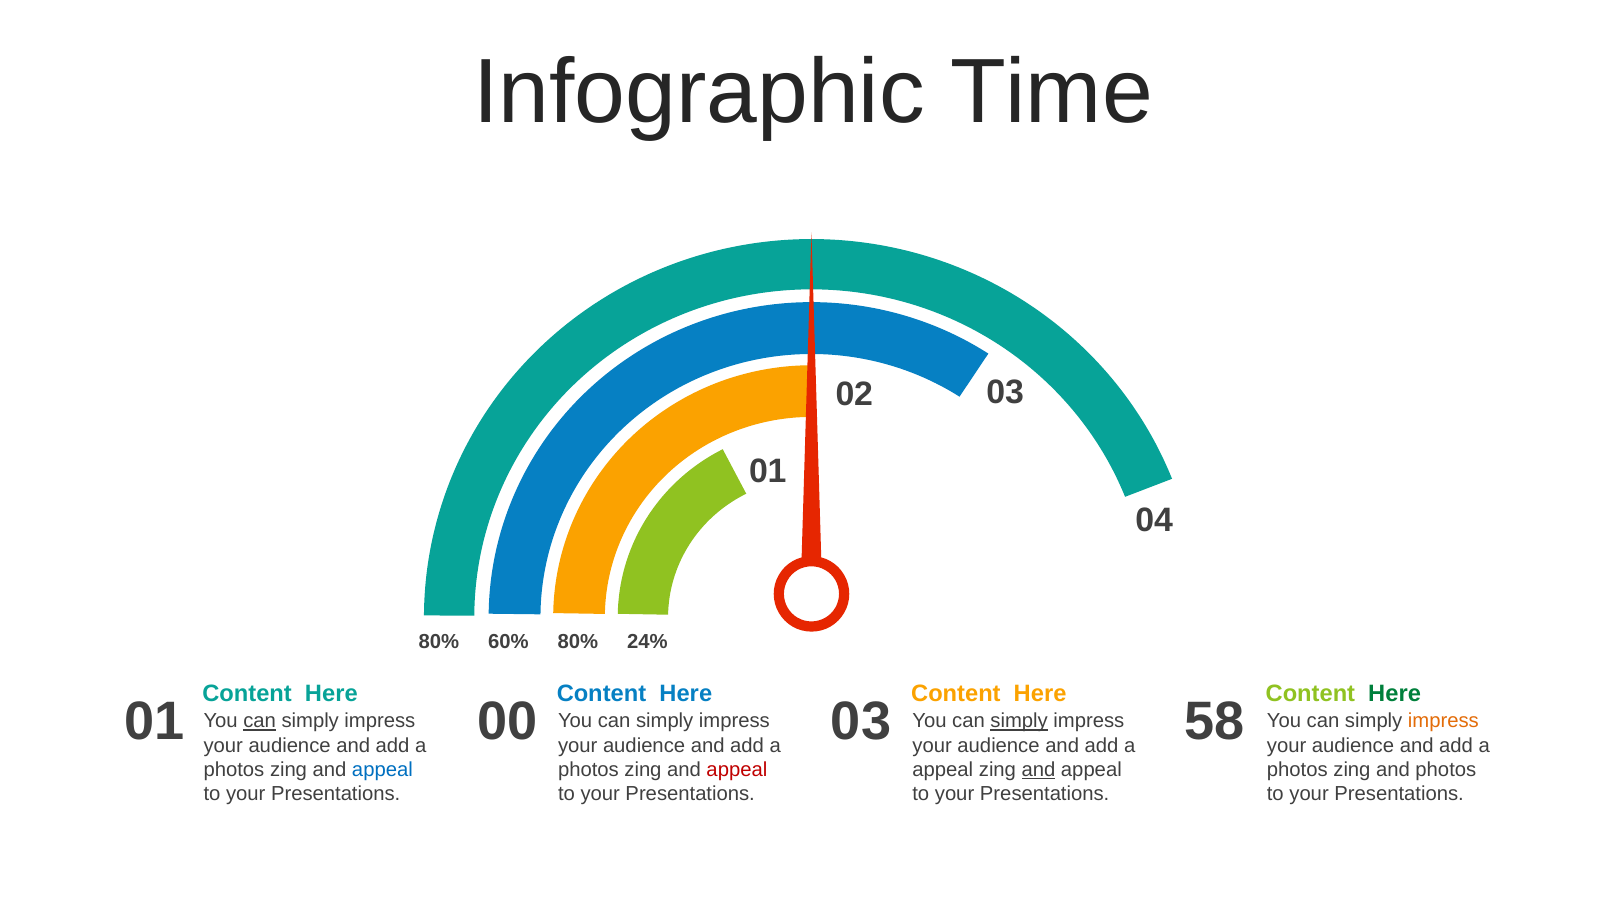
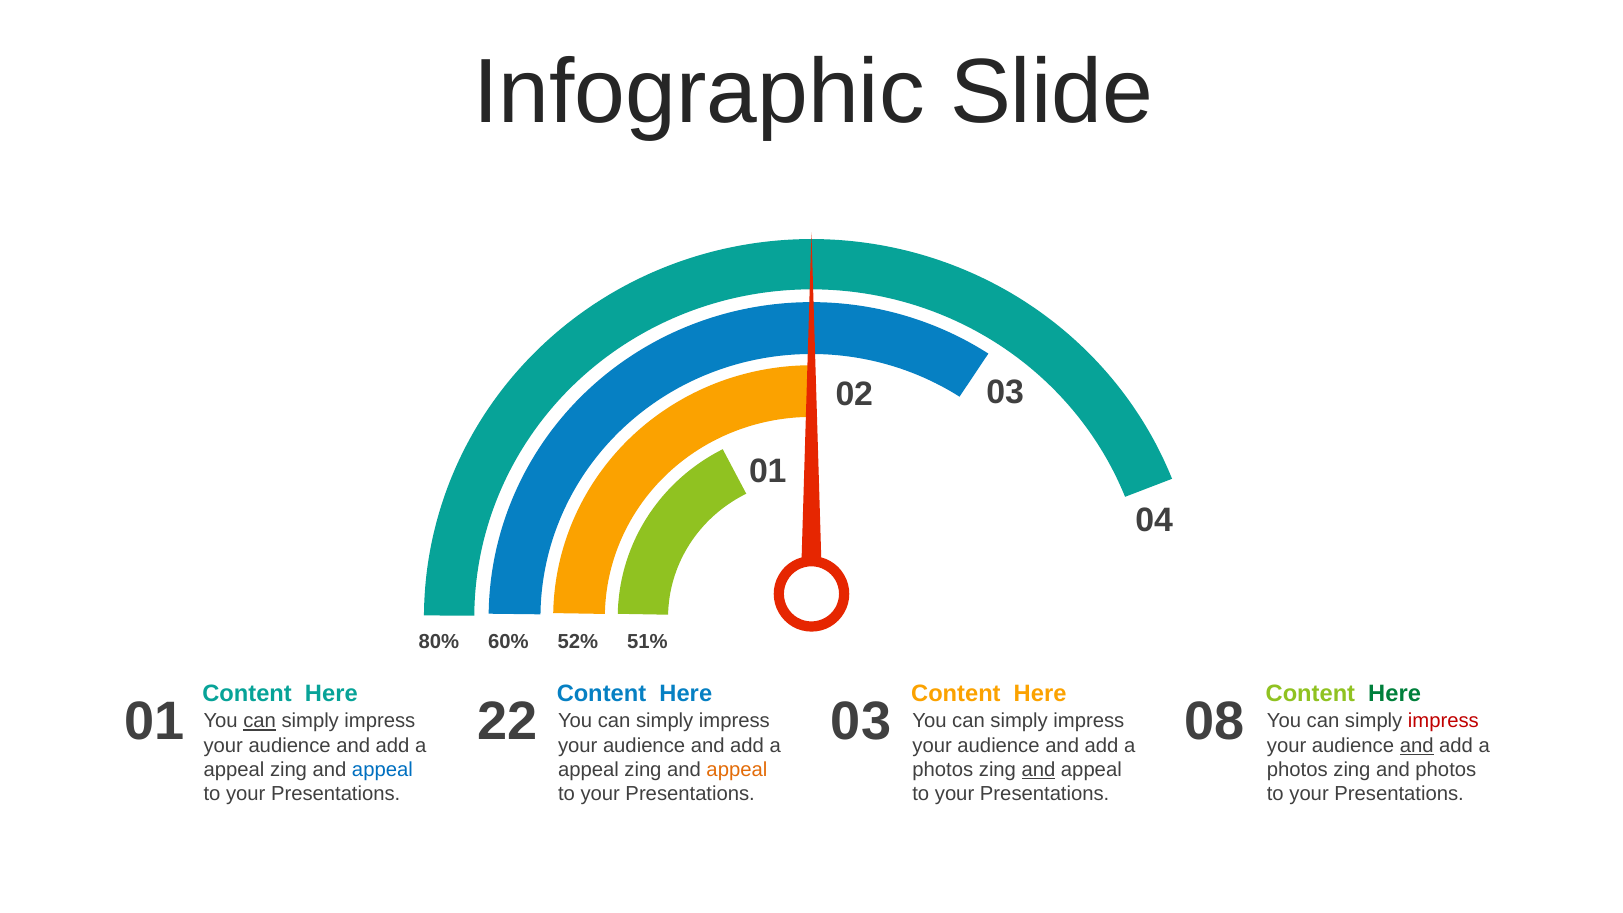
Time: Time -> Slide (1051, 93)
80% 80%: 80% -> 52% (578, 642)
24%: 24% -> 51% (647, 642)
00: 00 -> 22 (508, 721)
58: 58 -> 08 (1214, 721)
simply underline: present -> none (1019, 721)
impress colour: orange -> red (1443, 721)
and underline: none -> present (1417, 746)
photos: photos -> appeal (234, 770)
photos: photos -> appeal (588, 770)
appeal colour: red -> orange (737, 770)
appeal: appeal -> photos (943, 770)
